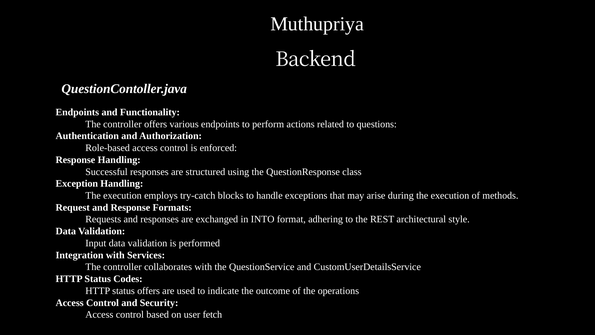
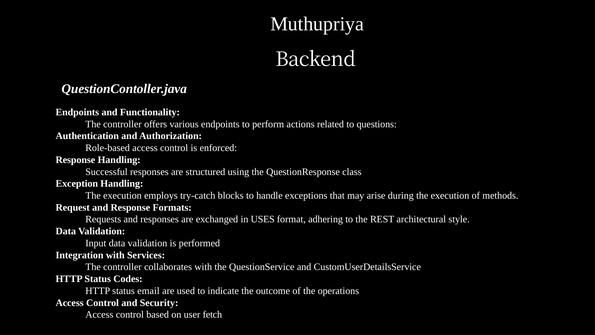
INTO: INTO -> USES (263, 219)
status offers: offers -> email (148, 291)
